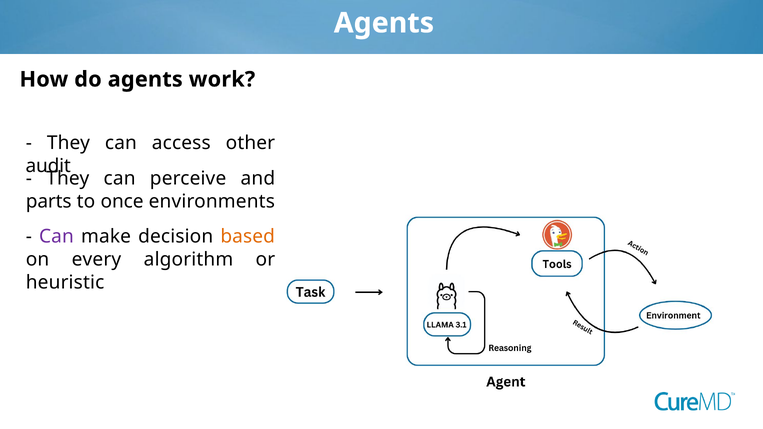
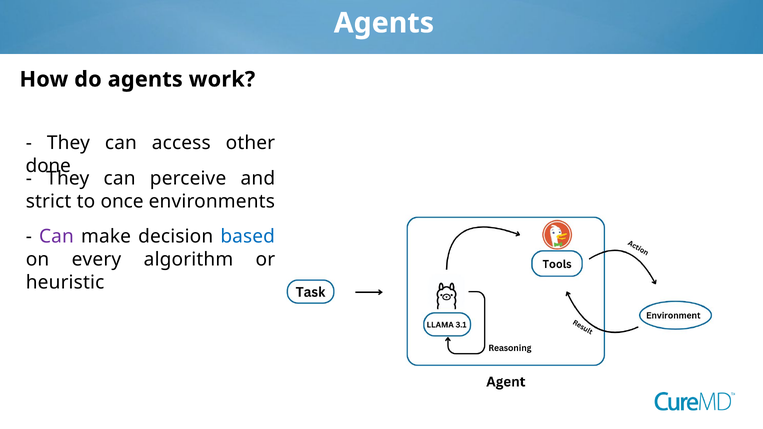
audit: audit -> done (48, 166)
parts: parts -> strict (49, 202)
based colour: orange -> blue (248, 237)
